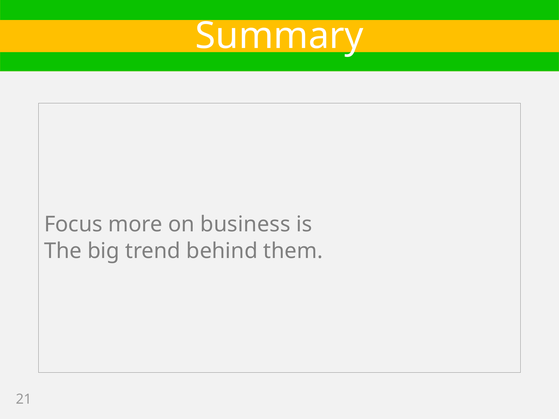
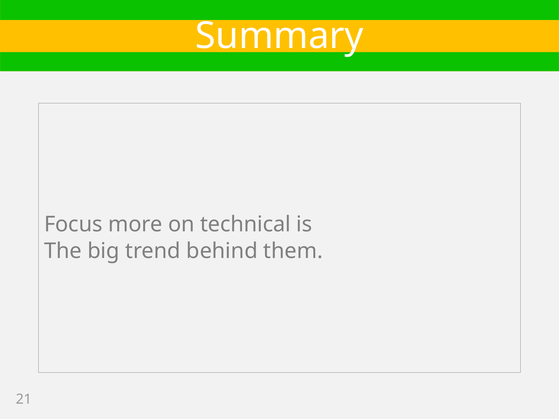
business: business -> technical (246, 225)
